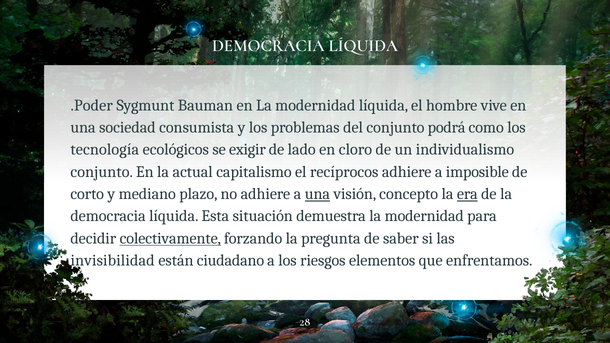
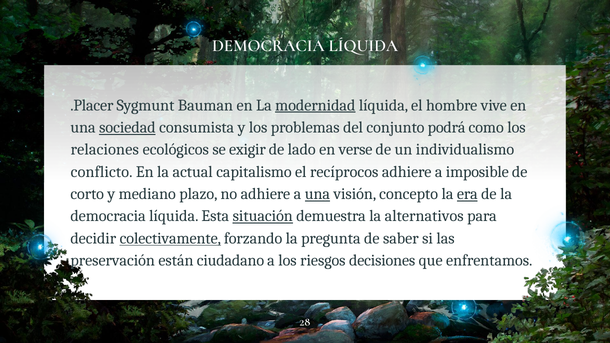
.Poder: .Poder -> .Placer (92, 105)
modernidad underline: none -> present (315, 105)
sociedad underline: none -> present (127, 127)
tecnología: tecnología -> relaciones (105, 150)
cloro: cloro -> verse (356, 150)
conjunto: conjunto -> conflicto (102, 172)
situación underline: none -> present (263, 216)
demuestra la modernidad: modernidad -> alternativos (424, 216)
invisibilidad: invisibilidad -> preservación (113, 261)
elementos: elementos -> decisiones (382, 261)
